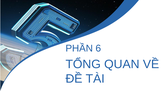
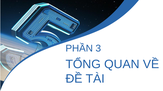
6: 6 -> 3 (98, 49)
